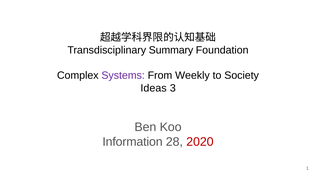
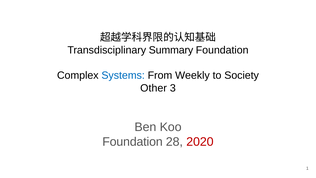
Systems colour: purple -> blue (123, 75)
Ideas: Ideas -> Other (154, 88)
Information: Information -> Foundation (132, 142)
